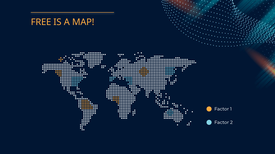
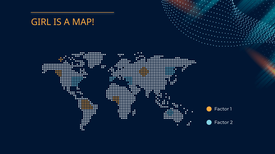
FREE: FREE -> GIRL (41, 22)
